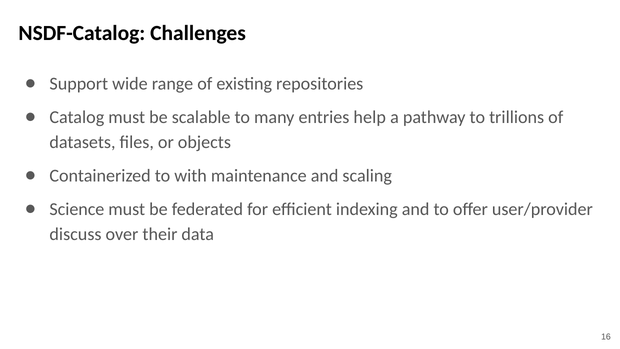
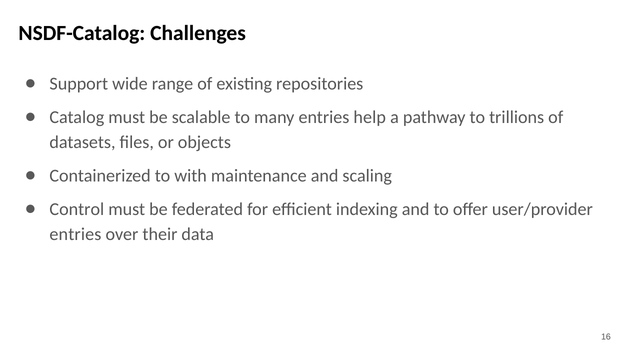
Science: Science -> Control (77, 209)
discuss: discuss -> entries (75, 234)
